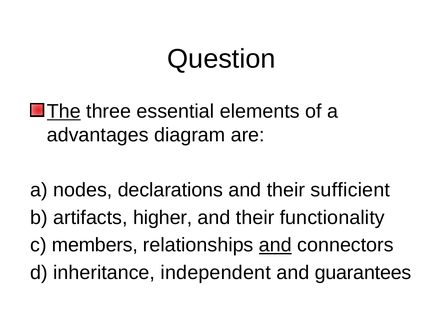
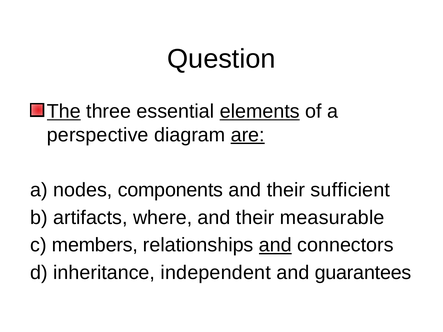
elements underline: none -> present (260, 111)
advantages: advantages -> perspective (98, 135)
are underline: none -> present (248, 135)
declarations: declarations -> components (170, 190)
higher: higher -> where (163, 218)
functionality: functionality -> measurable (332, 218)
